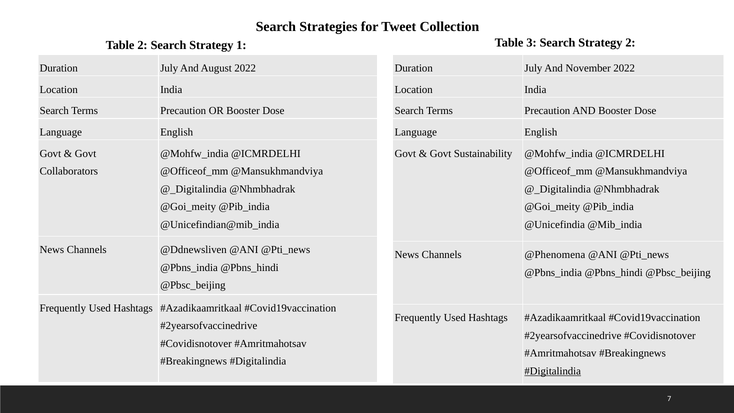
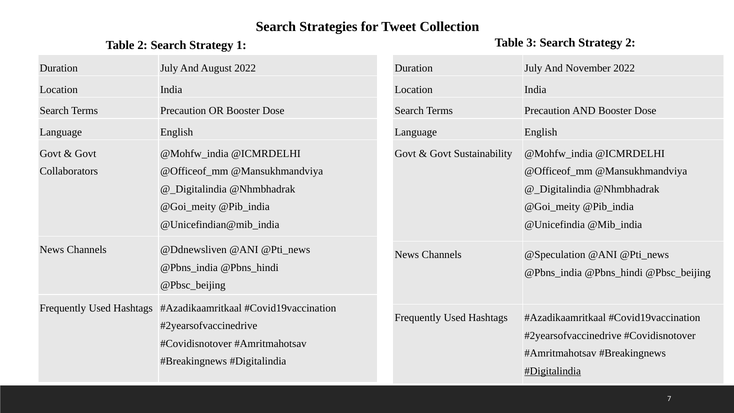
@Phenomena: @Phenomena -> @Speculation (555, 255)
